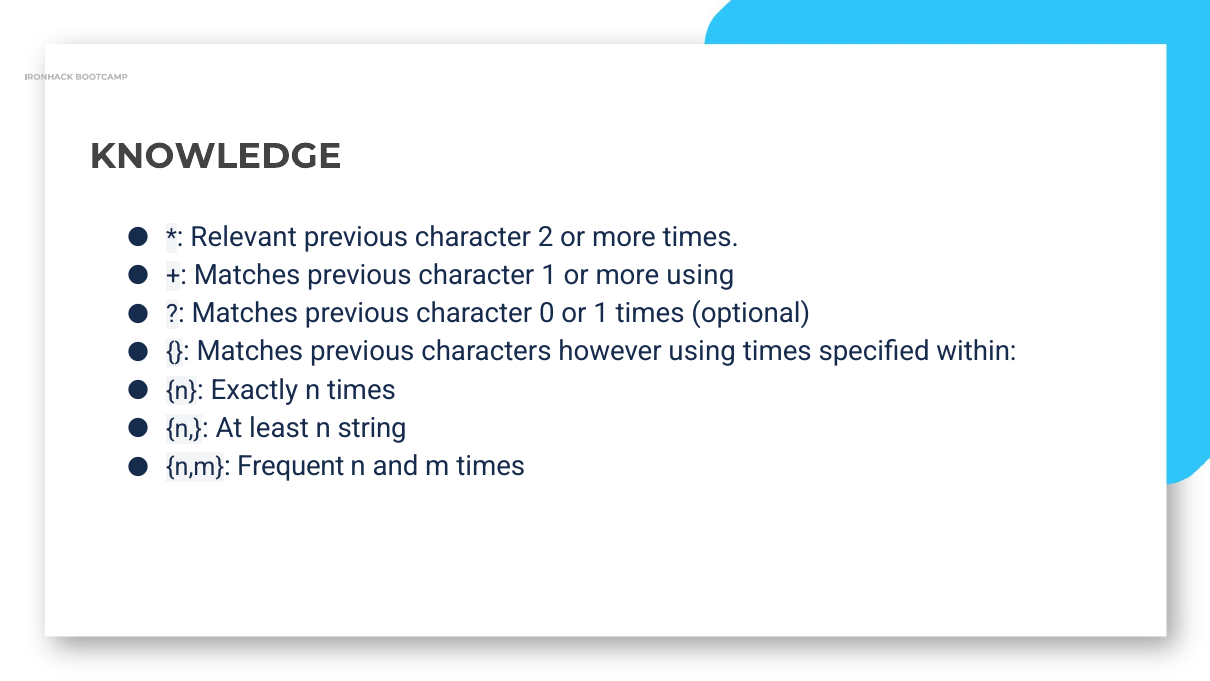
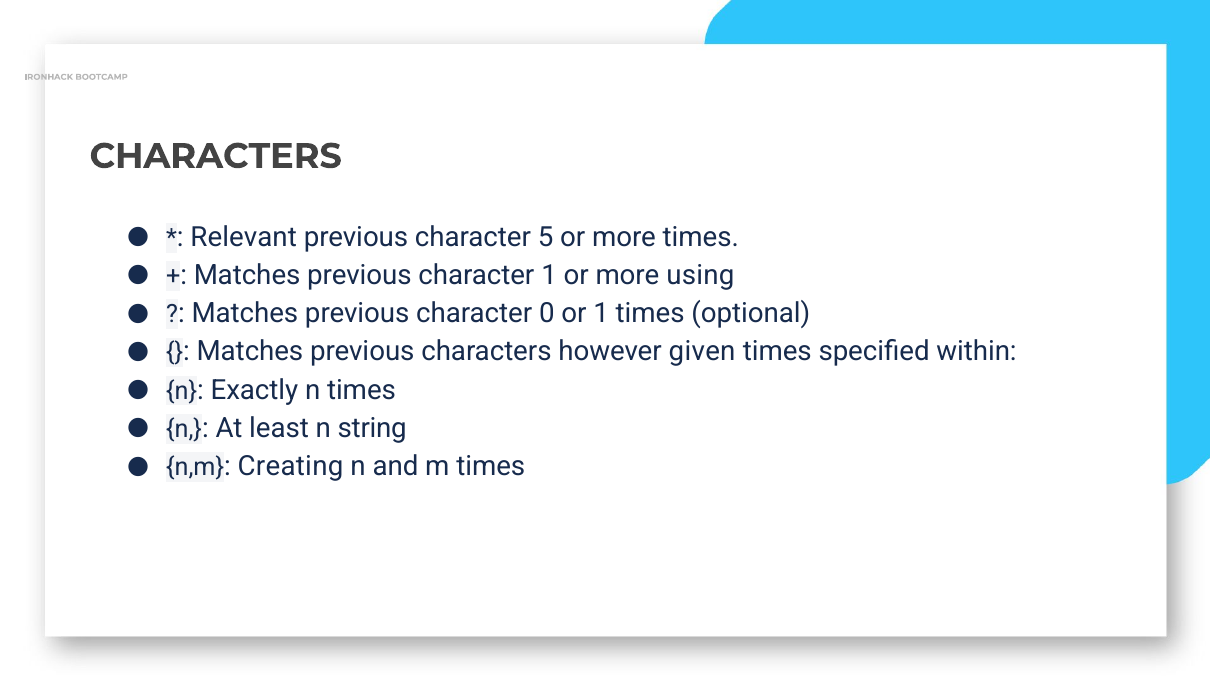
KNOWLEDGE: KNOWLEDGE -> CHARACTERS (216, 156)
2: 2 -> 5 (546, 237)
however using: using -> given (702, 352)
Frequent: Frequent -> Creating (291, 466)
